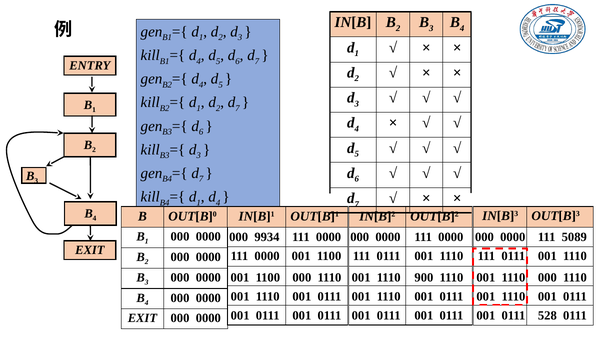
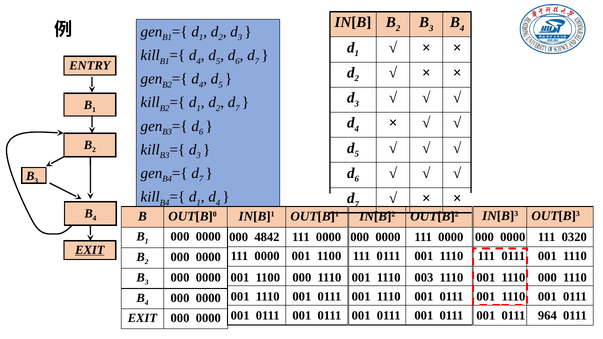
9934: 9934 -> 4842 (267, 237)
5089: 5089 -> 0320 (574, 237)
EXIT underline: none -> present (90, 250)
900: 900 -> 003 (424, 278)
528: 528 -> 964 (547, 316)
